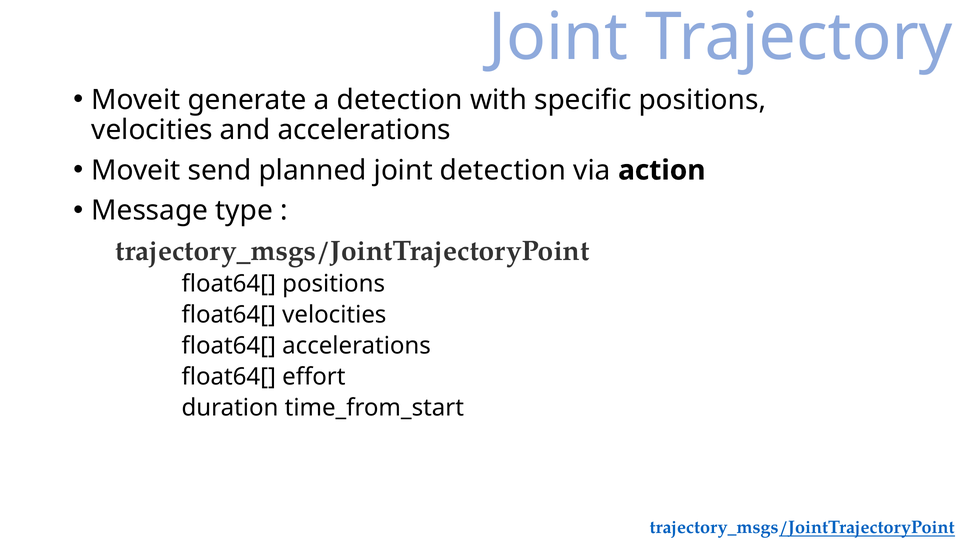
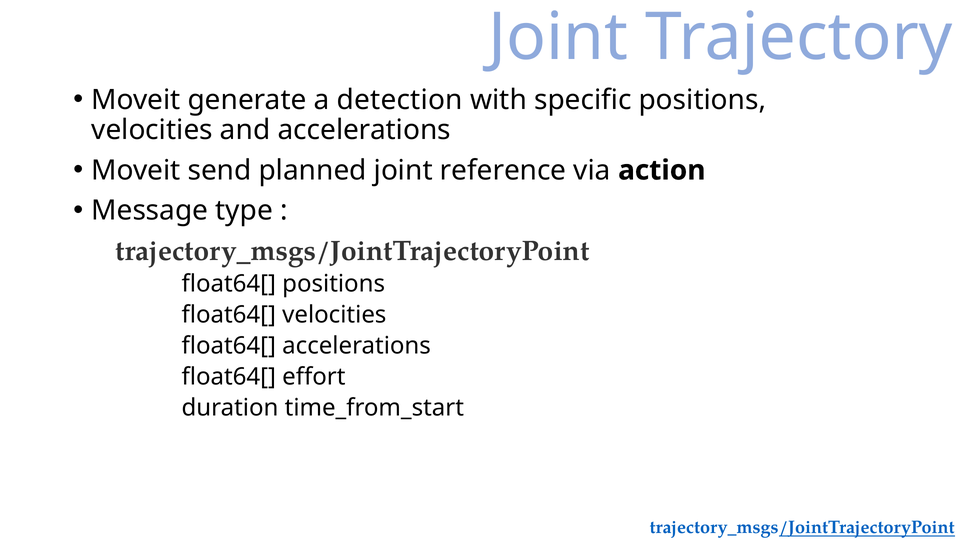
joint detection: detection -> reference (503, 170)
